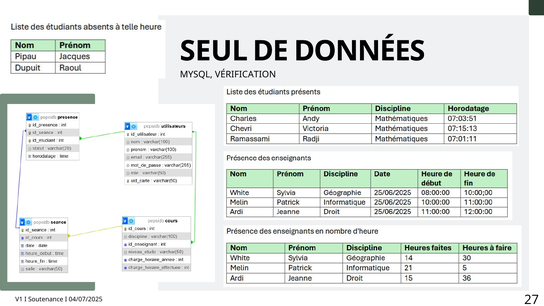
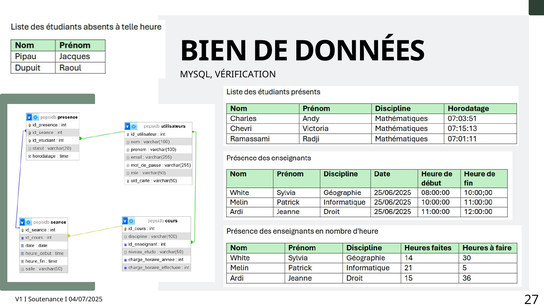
SEUL: SEUL -> BIEN (214, 51)
